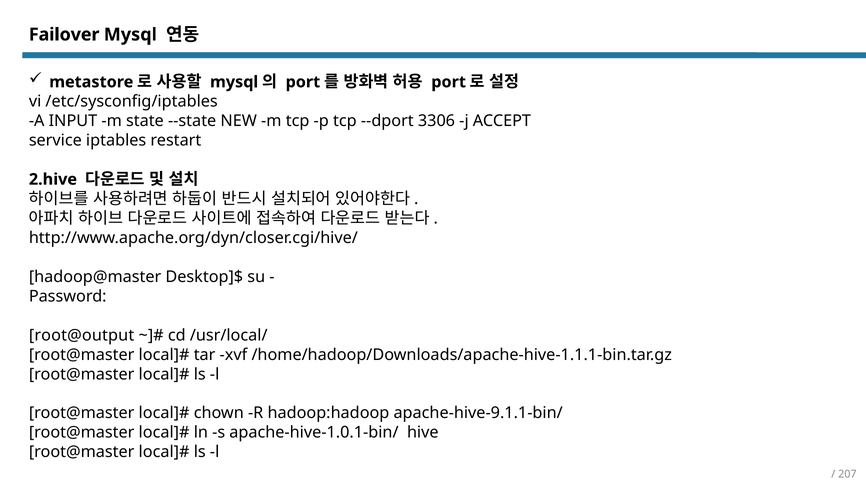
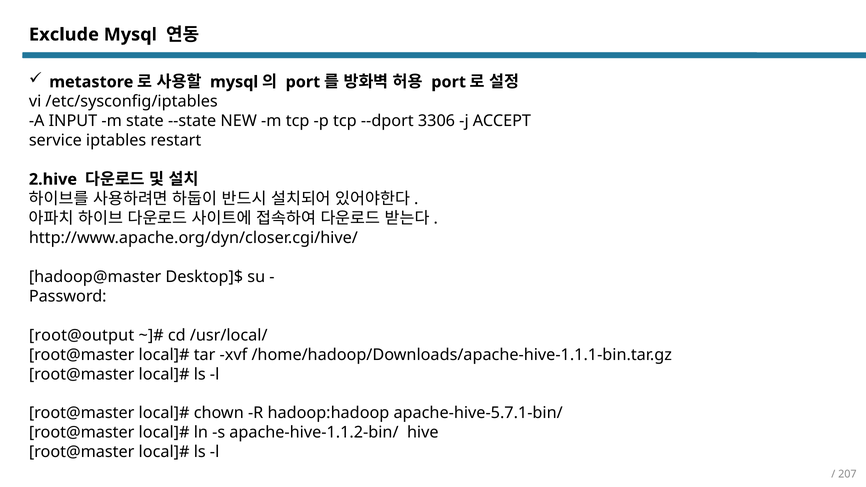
Failover: Failover -> Exclude (64, 35)
apache-hive-9.1.1-bin/: apache-hive-9.1.1-bin/ -> apache-hive-5.7.1-bin/ (478, 413)
apache-hive-1.0.1-bin/: apache-hive-1.0.1-bin/ -> apache-hive-1.1.2-bin/ (314, 433)
